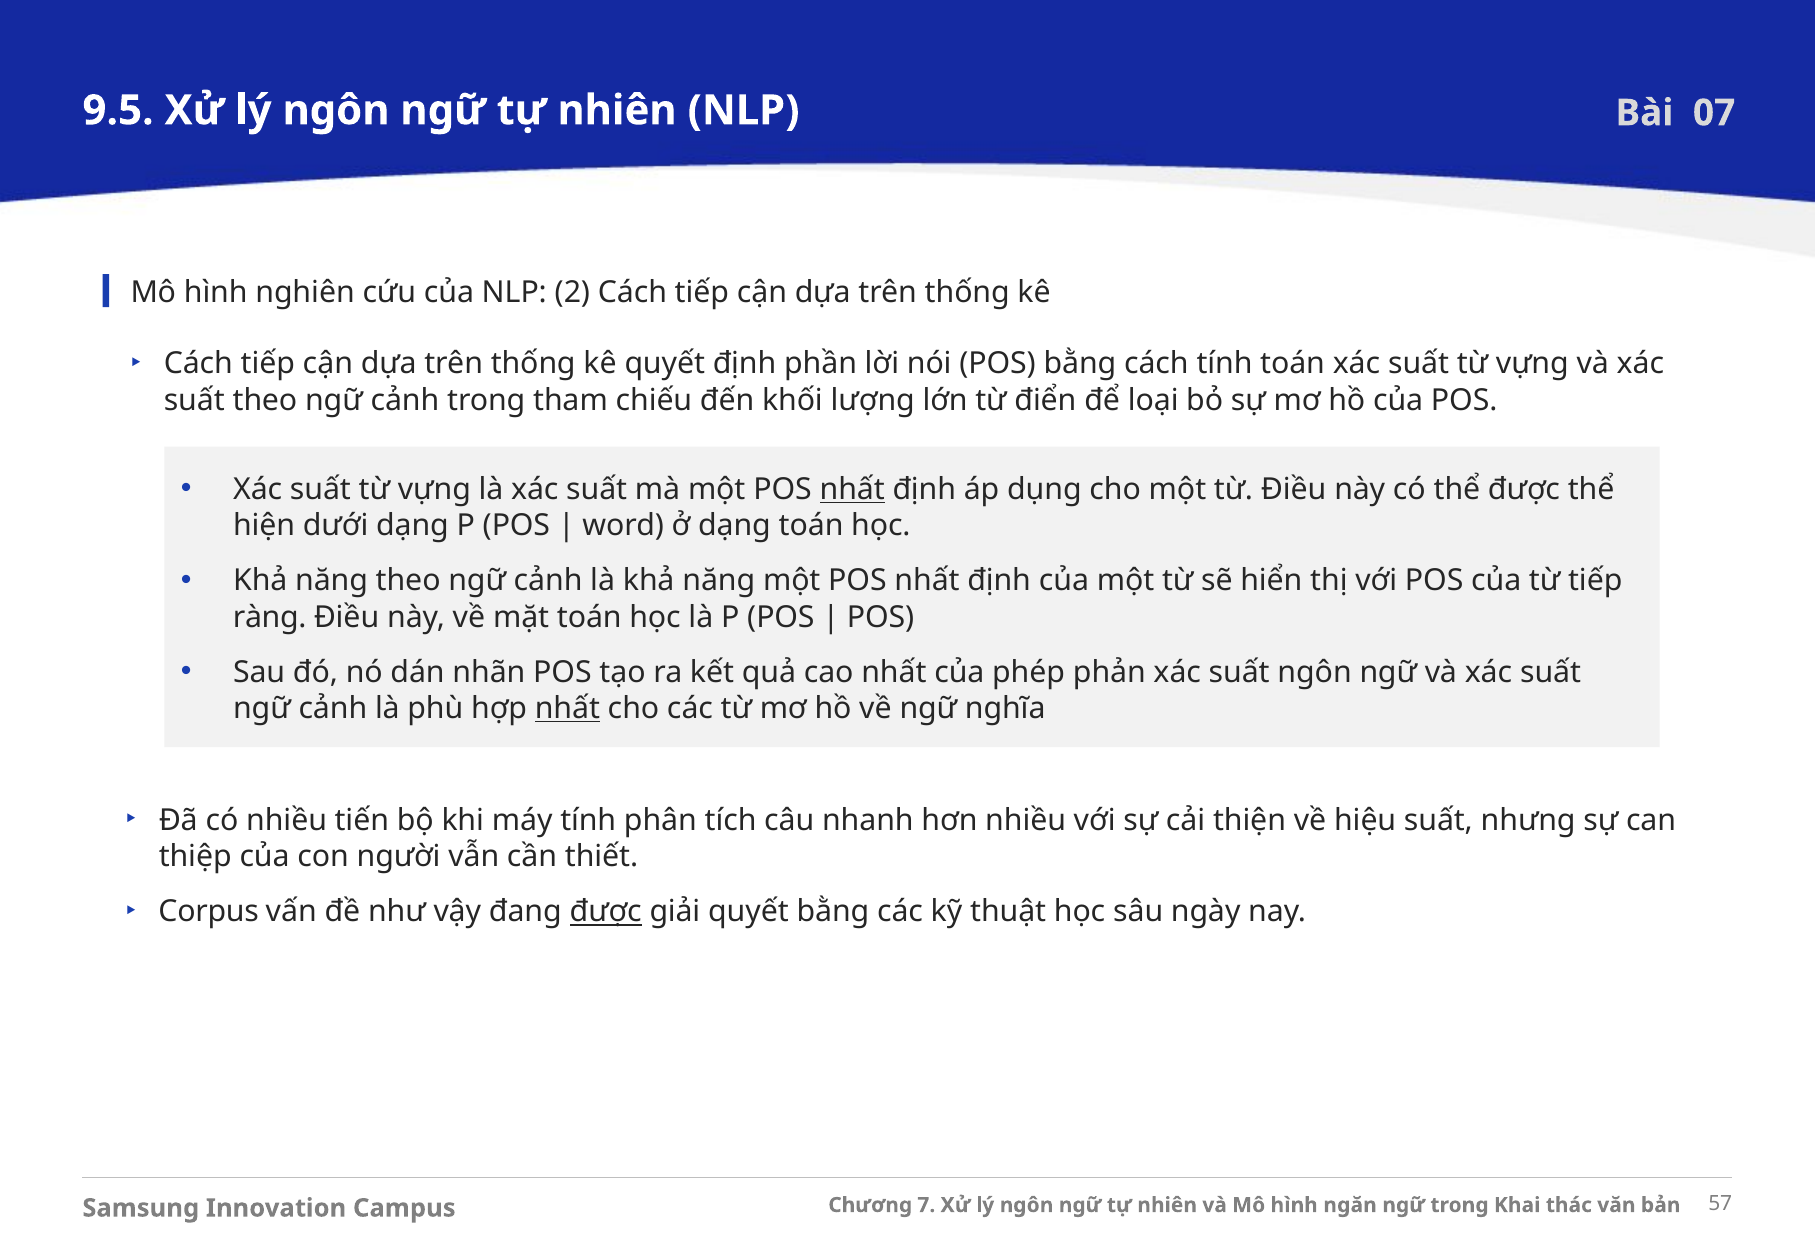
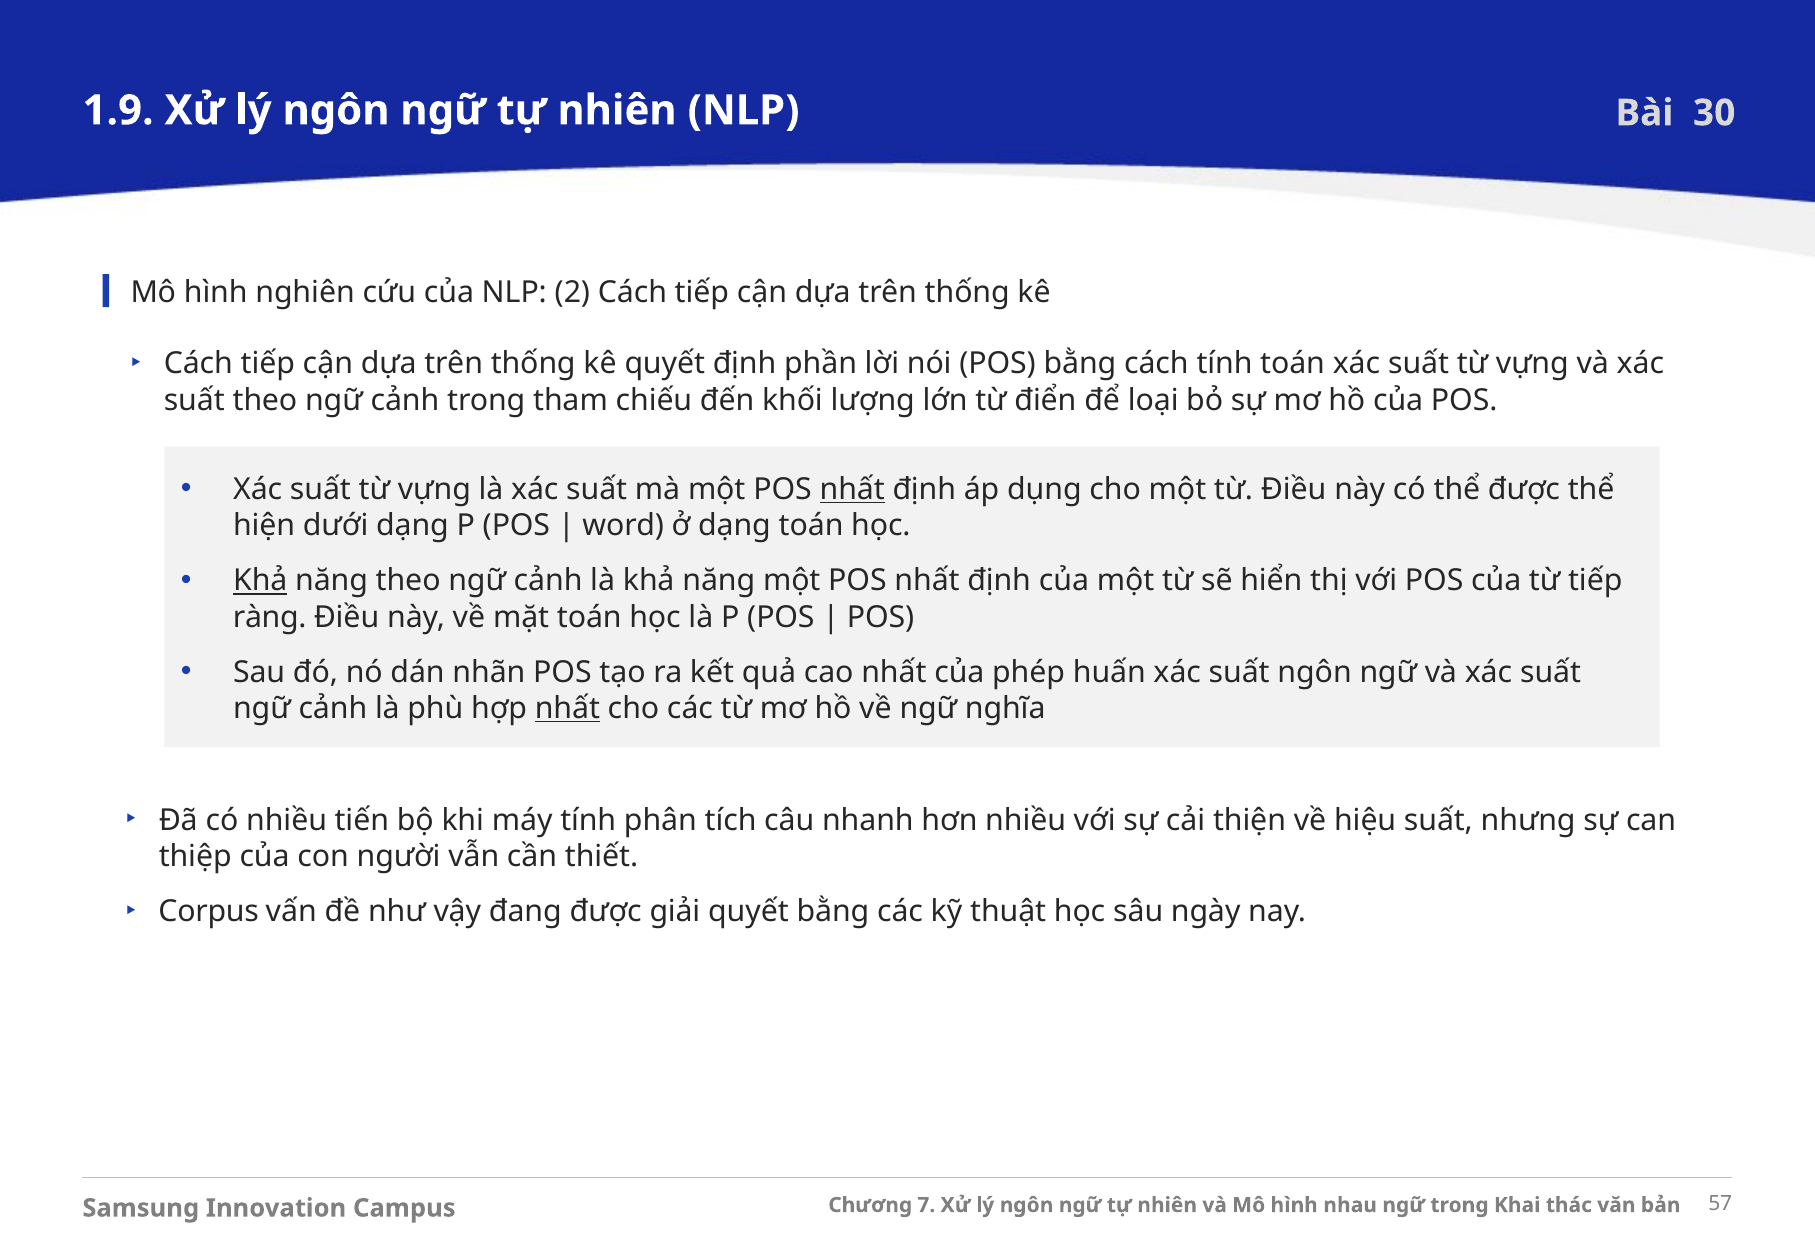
9.5: 9.5 -> 1.9 (118, 110)
07: 07 -> 30 (1714, 113)
Khả underline: none -> present (260, 581)
phản: phản -> huấn (1109, 672)
được underline: present -> none (606, 912)
ngăn: ngăn -> nhau (1350, 1205)
